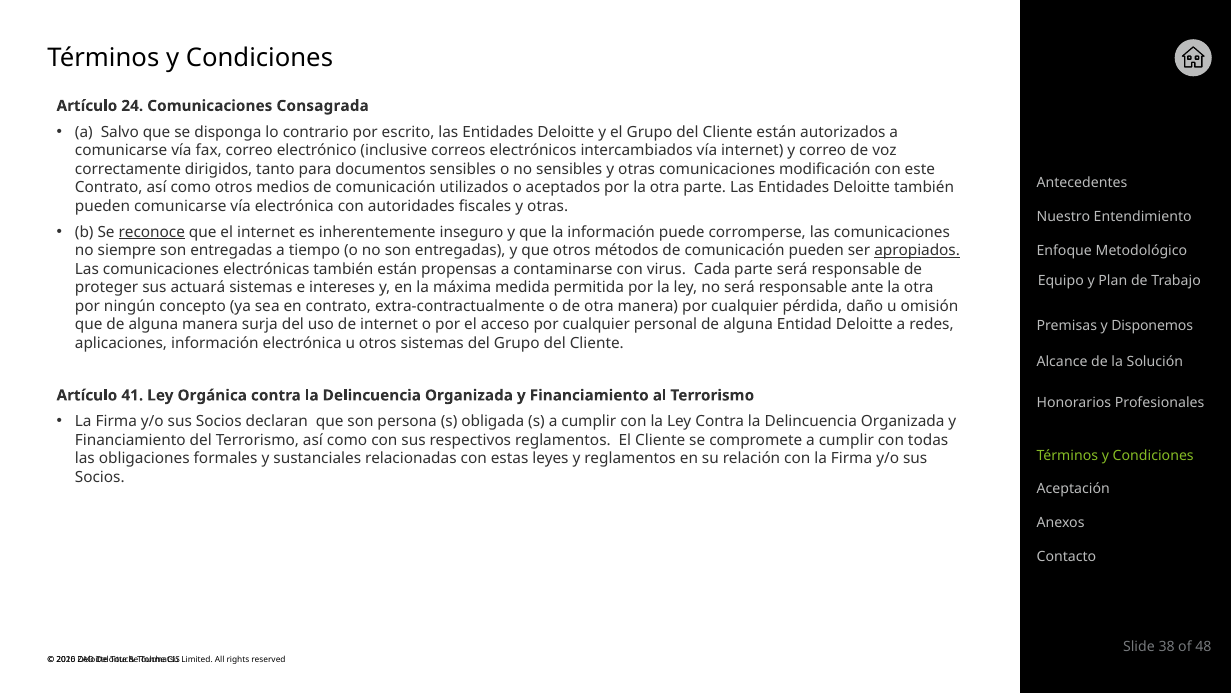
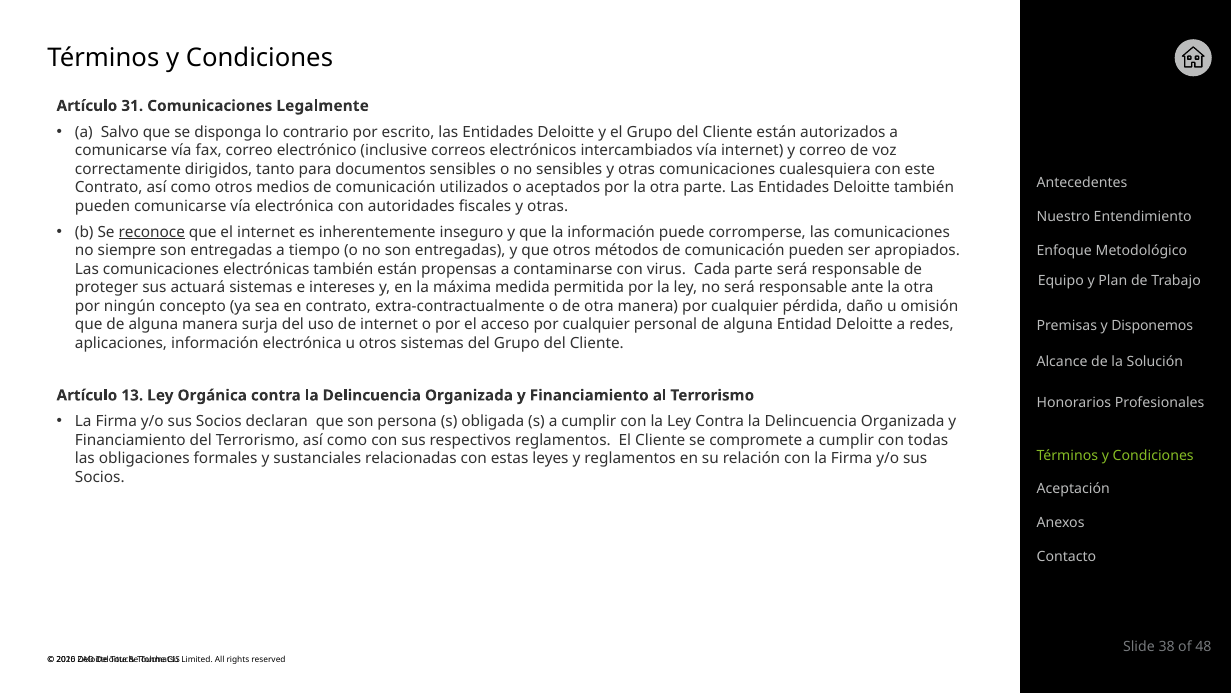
24: 24 -> 31 (132, 106)
Consagrada: Consagrada -> Legalmente (323, 106)
modificación: modificación -> cualesquiera (825, 169)
apropiados underline: present -> none (917, 250)
41: 41 -> 13 (132, 395)
